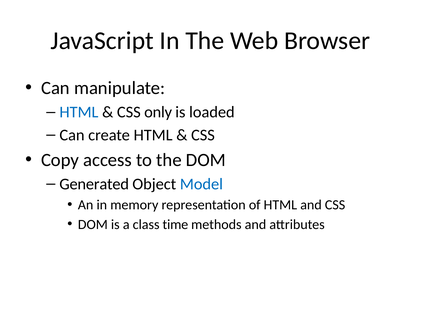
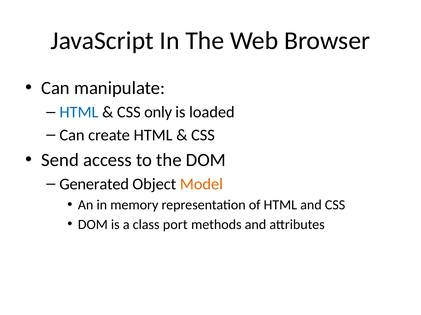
Copy: Copy -> Send (60, 160)
Model colour: blue -> orange (201, 184)
time: time -> port (175, 225)
